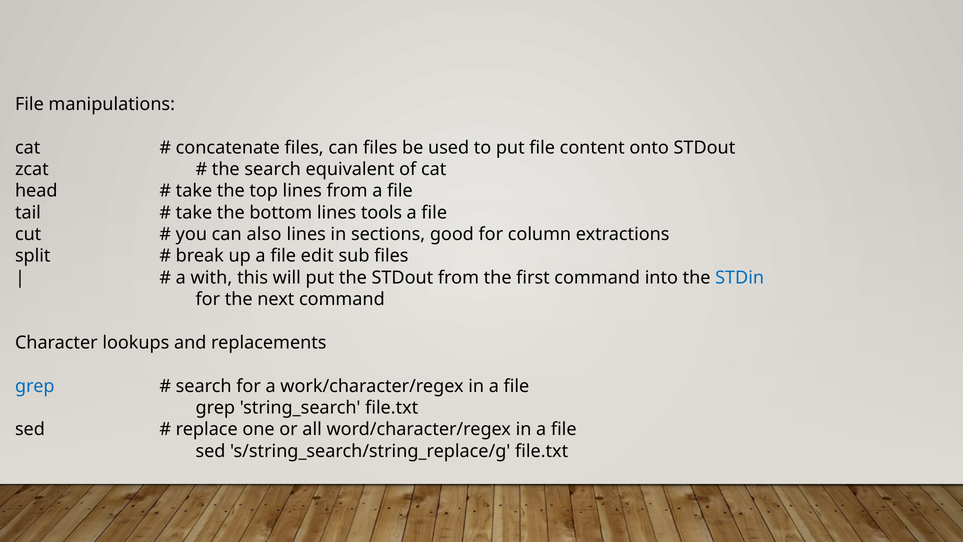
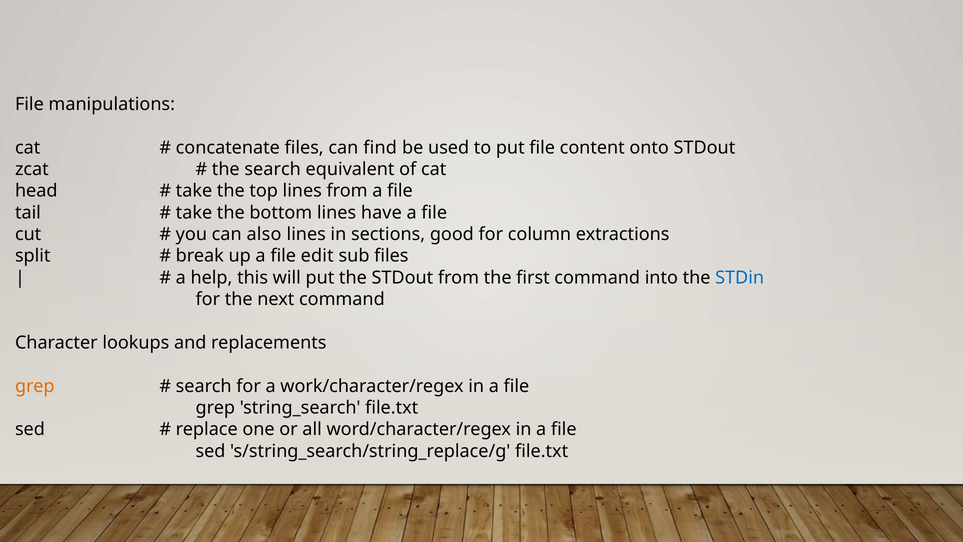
can files: files -> find (380, 147)
tools: tools -> have (381, 212)
with: with -> help (211, 277)
grep colour: blue -> orange (35, 386)
